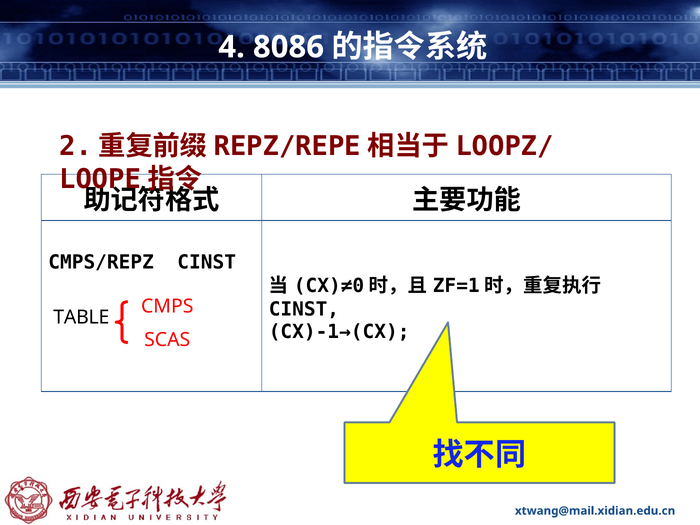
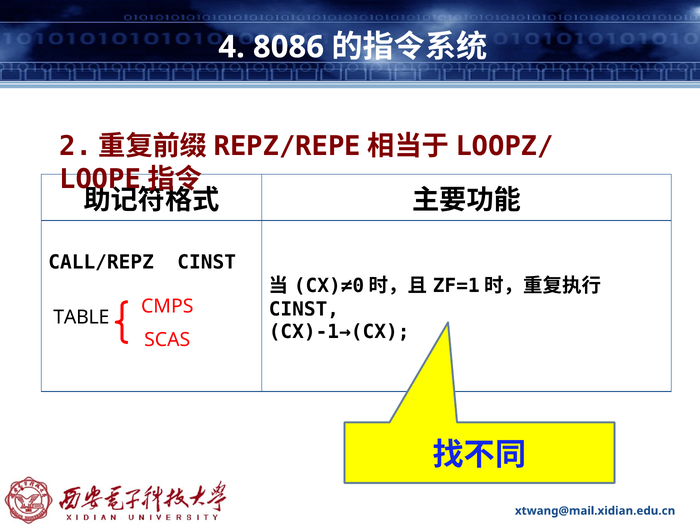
CMPS/REPZ: CMPS/REPZ -> CALL/REPZ (101, 262)
